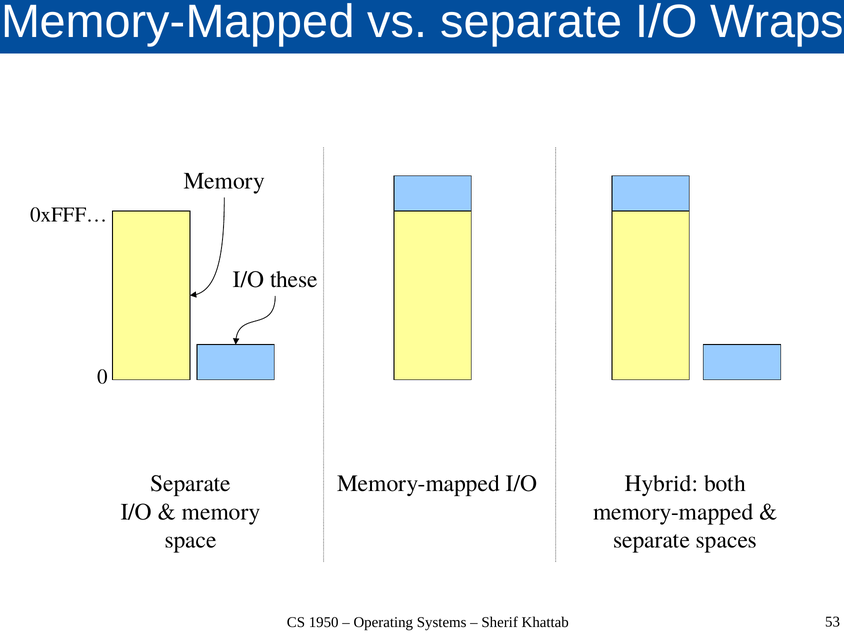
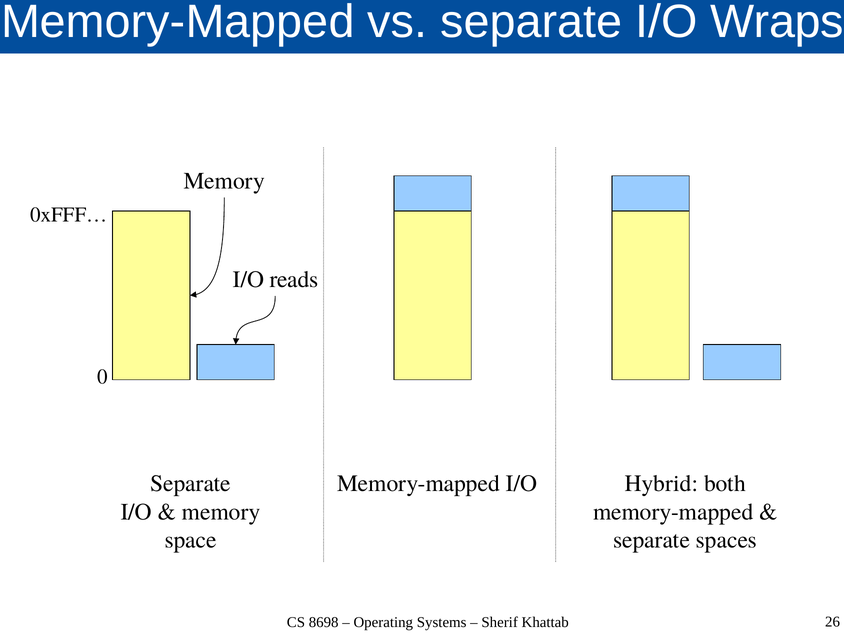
these: these -> reads (294, 280)
1950: 1950 -> 8698 (324, 622)
53: 53 -> 26 (833, 622)
